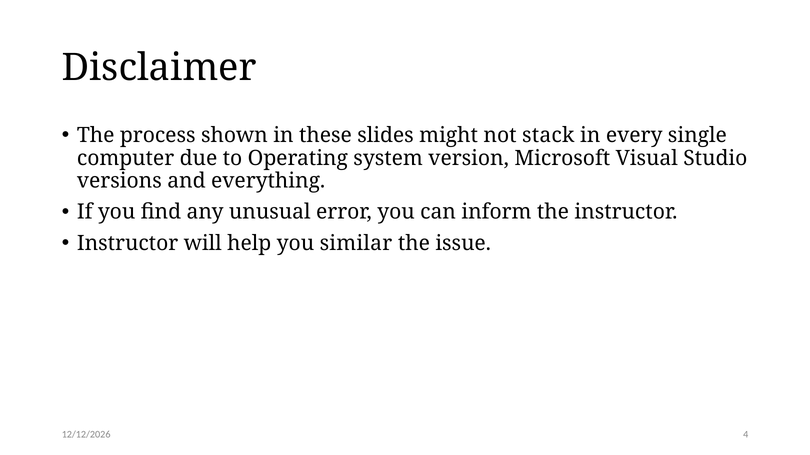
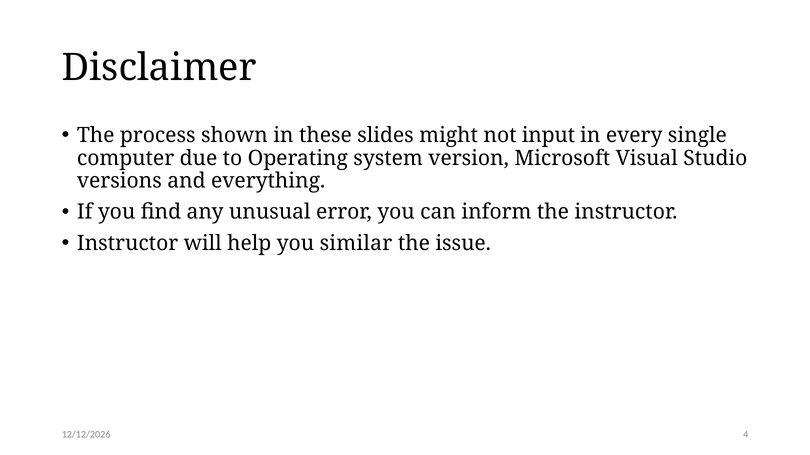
stack: stack -> input (548, 136)
